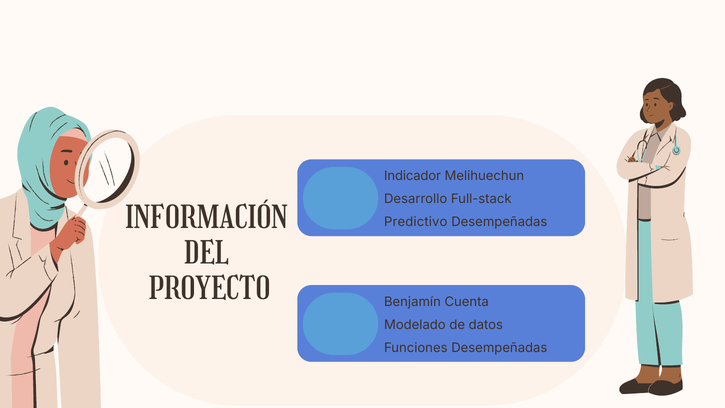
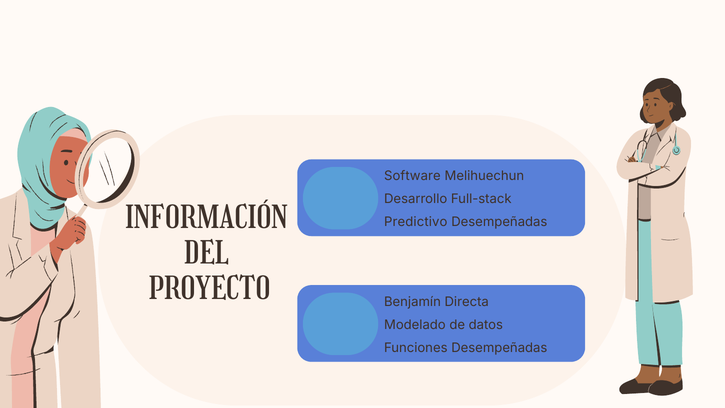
Indicador: Indicador -> Software (412, 176)
Cuenta: Cuenta -> Directa (467, 302)
